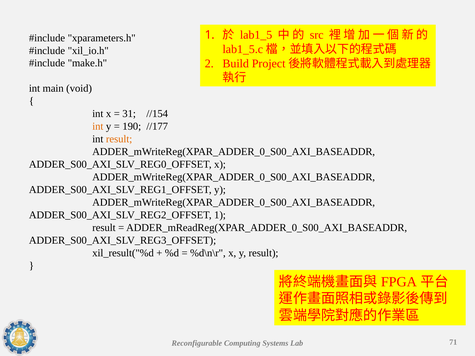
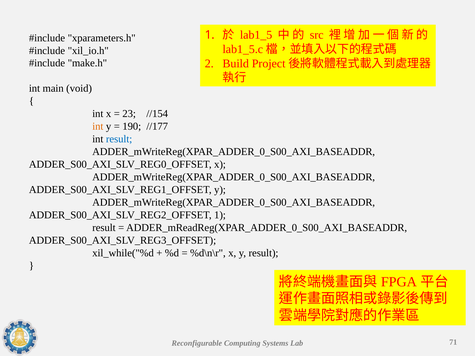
31: 31 -> 23 (129, 114)
result colour: orange -> blue (119, 139)
xil_result("%d: xil_result("%d -> xil_while("%d (123, 253)
